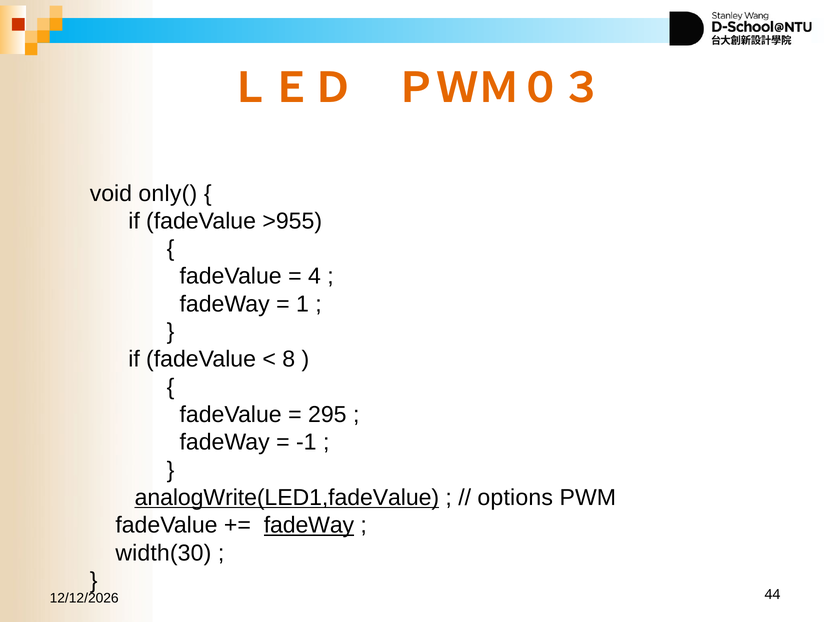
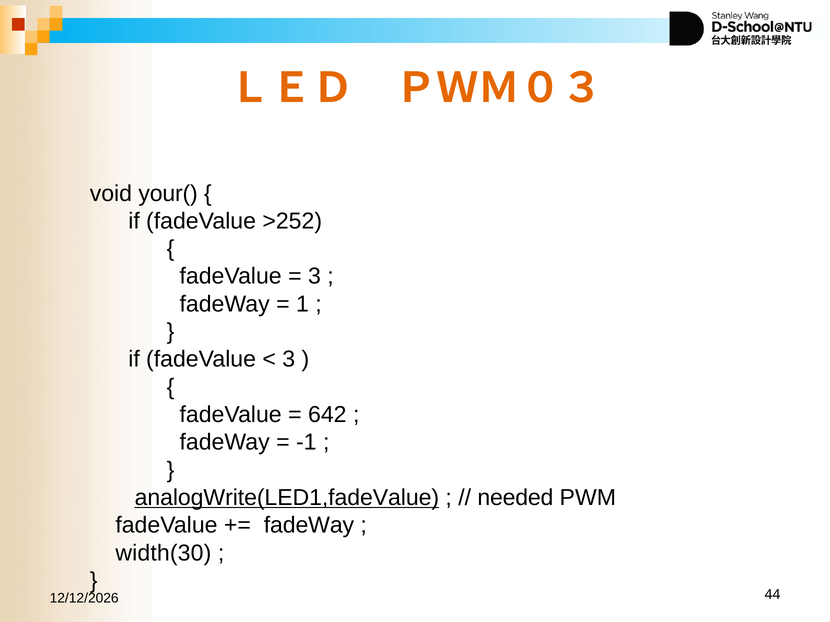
only(: only( -> your( (168, 194)
>955: >955 -> >252 (292, 221)
4: 4 -> 3 (315, 277)
8: 8 -> 3 (289, 360)
295: 295 -> 642 (327, 415)
options: options -> needed (515, 498)
fadeWay underline: present -> none (309, 526)
